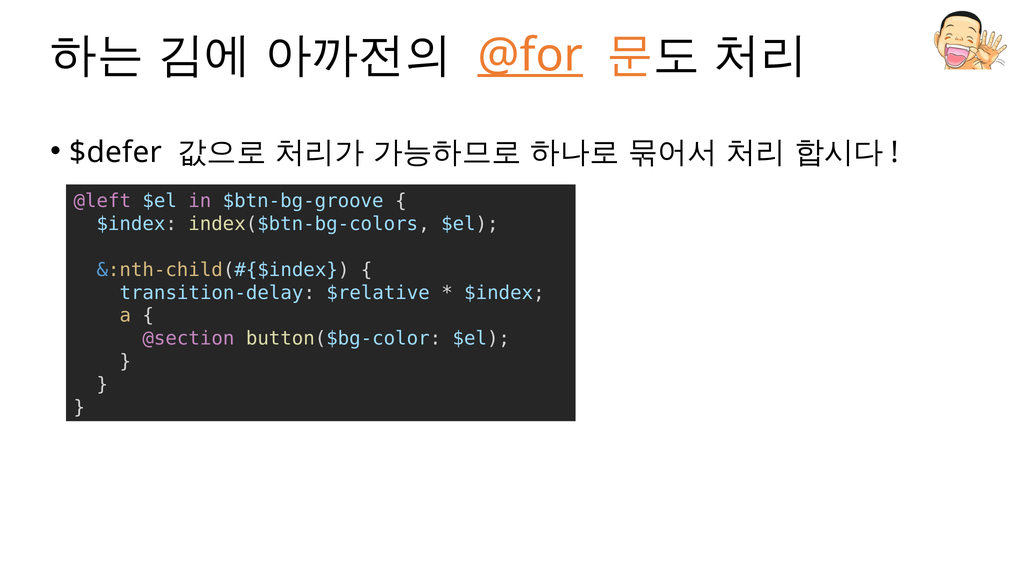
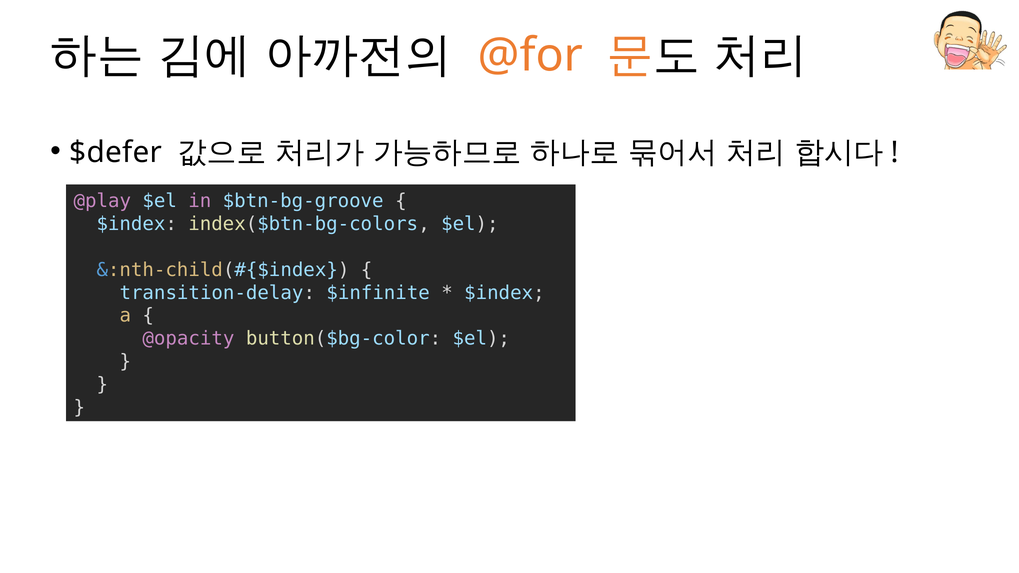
@for underline: present -> none (530, 55)
@left: @left -> @play (102, 201)
$relative: $relative -> $infinite (378, 293)
@section: @section -> @opacity (188, 339)
